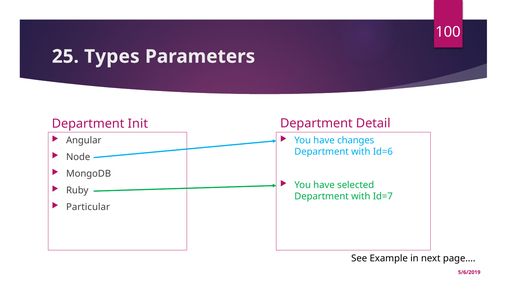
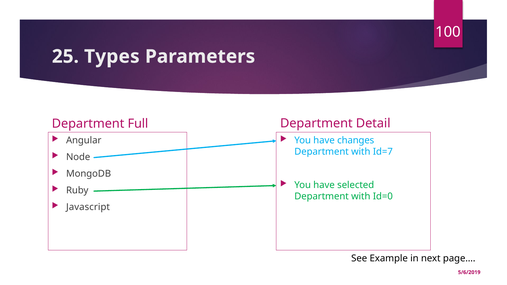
Init: Init -> Full (138, 124)
Id=6: Id=6 -> Id=7 (383, 152)
Id=7: Id=7 -> Id=0 (383, 197)
Particular: Particular -> Javascript (88, 207)
